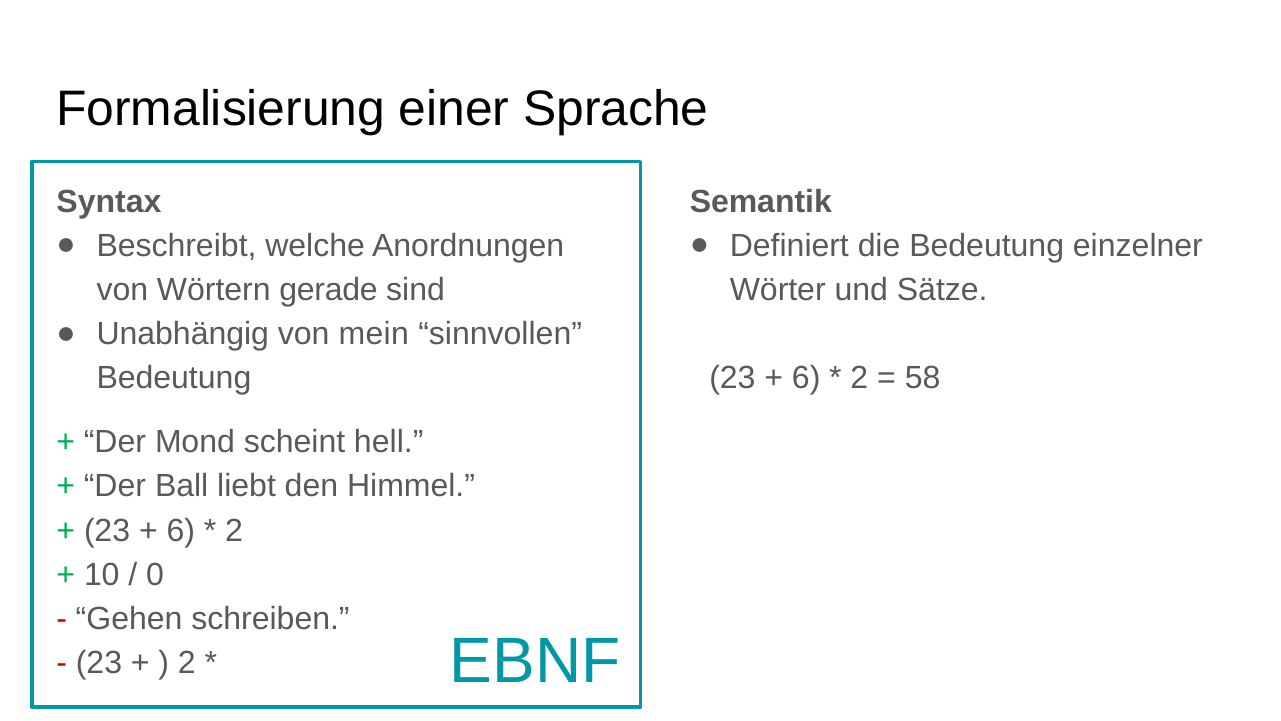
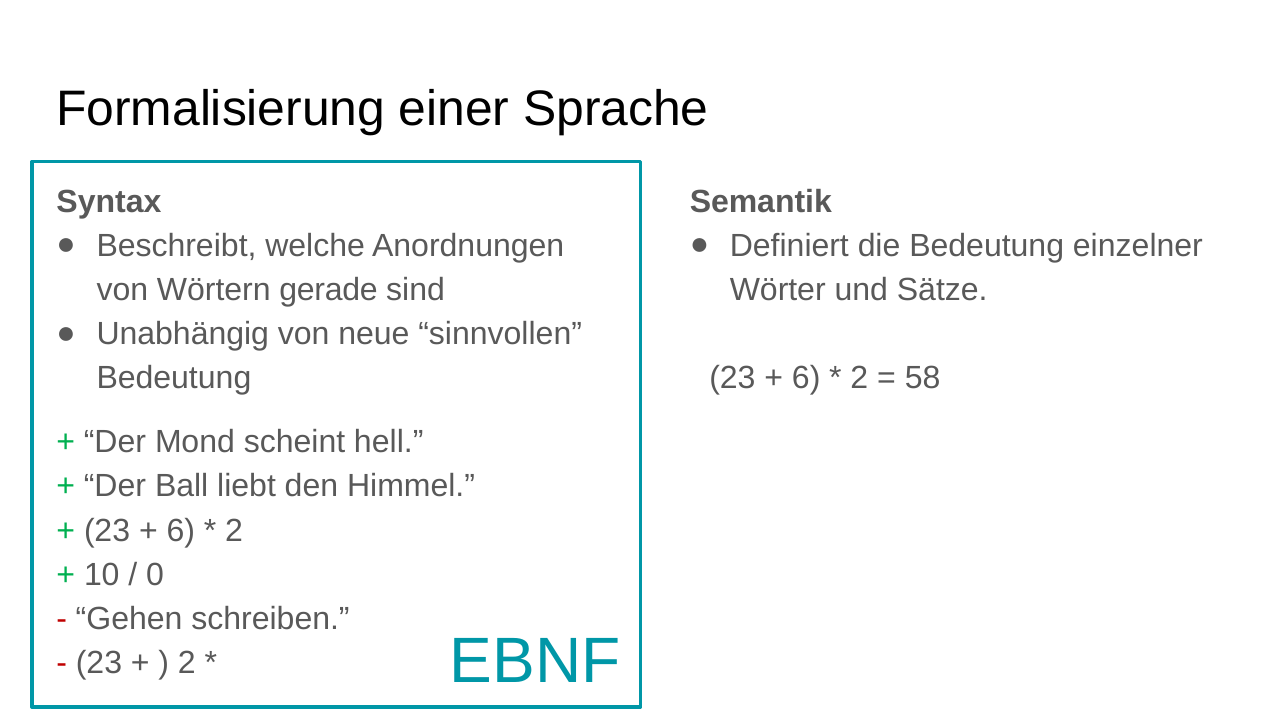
mein: mein -> neue (374, 334)
